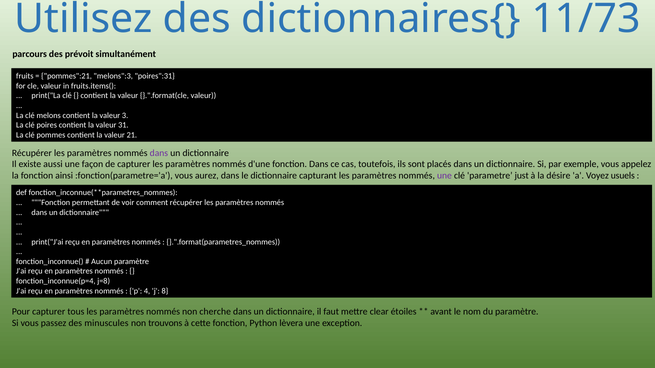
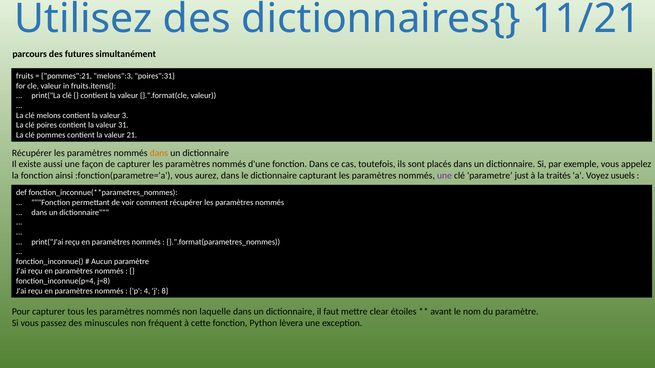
11/73: 11/73 -> 11/21 (586, 19)
prévoit: prévoit -> futures (79, 54)
dans colour: purple -> orange (159, 153)
désire: désire -> traités (559, 176)
cherche: cherche -> laquelle (215, 312)
trouvons: trouvons -> fréquent (165, 324)
